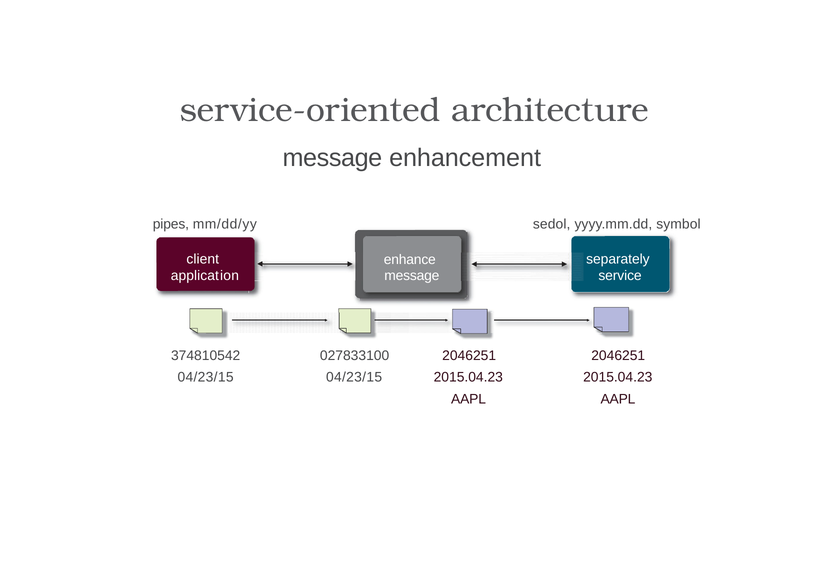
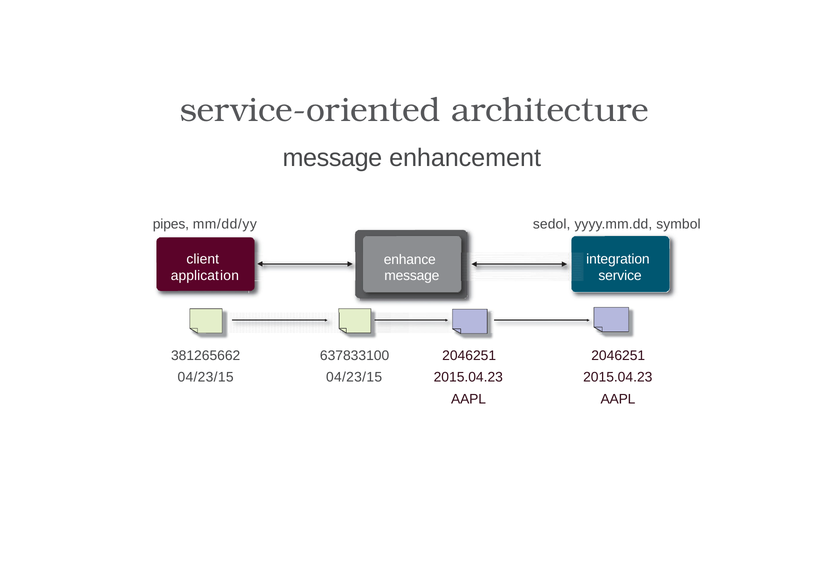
separately: separately -> integration (618, 259)
374810542: 374810542 -> 381265662 (206, 356)
027833100: 027833100 -> 637833100 (355, 356)
